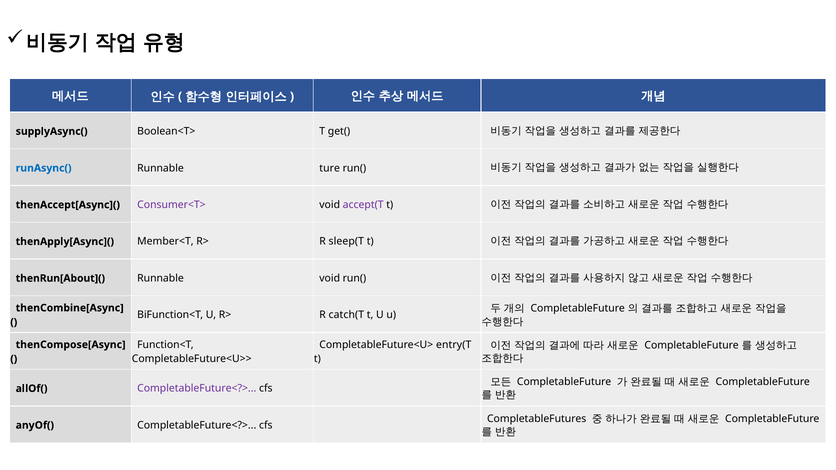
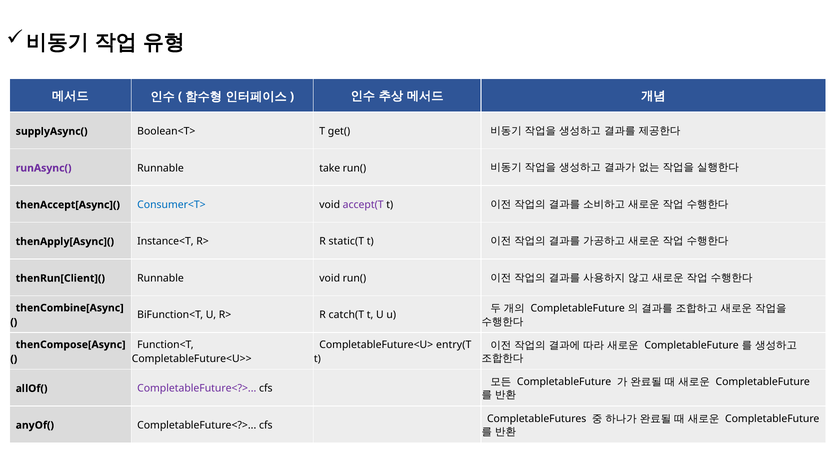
runAsync( colour: blue -> purple (44, 168)
ture: ture -> take (330, 168)
Consumer<T> colour: purple -> blue (171, 205)
Member<T: Member<T -> Instance<T (165, 242)
sleep(T: sleep(T -> static(T (346, 242)
thenRun[About](: thenRun[About]( -> thenRun[Client]( (60, 278)
